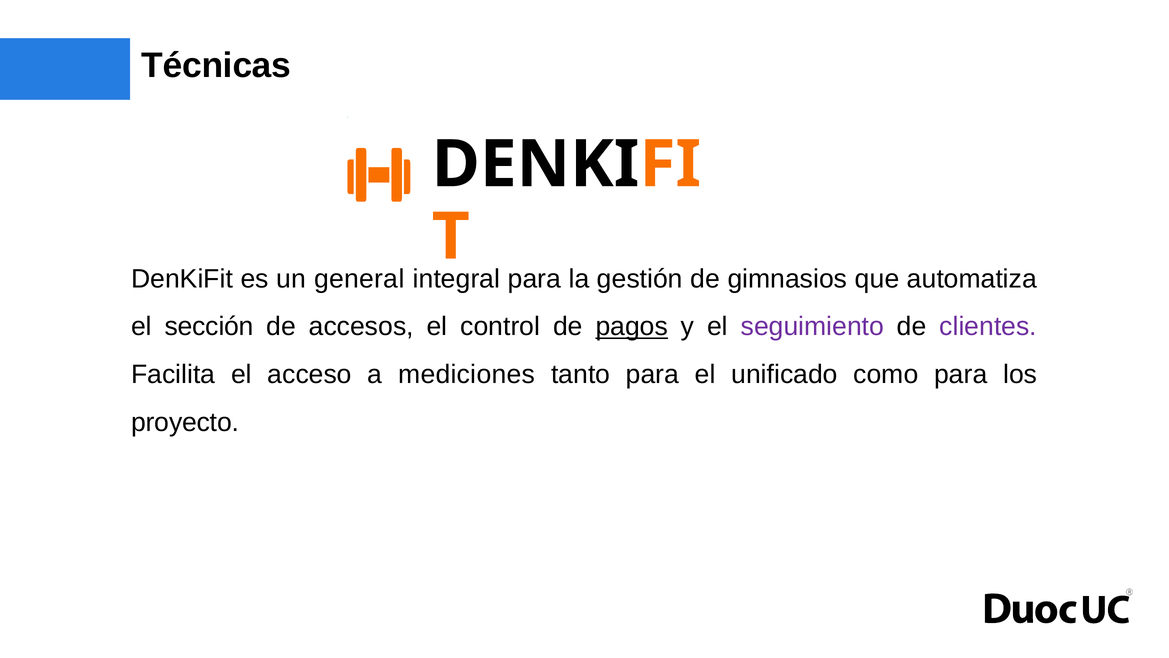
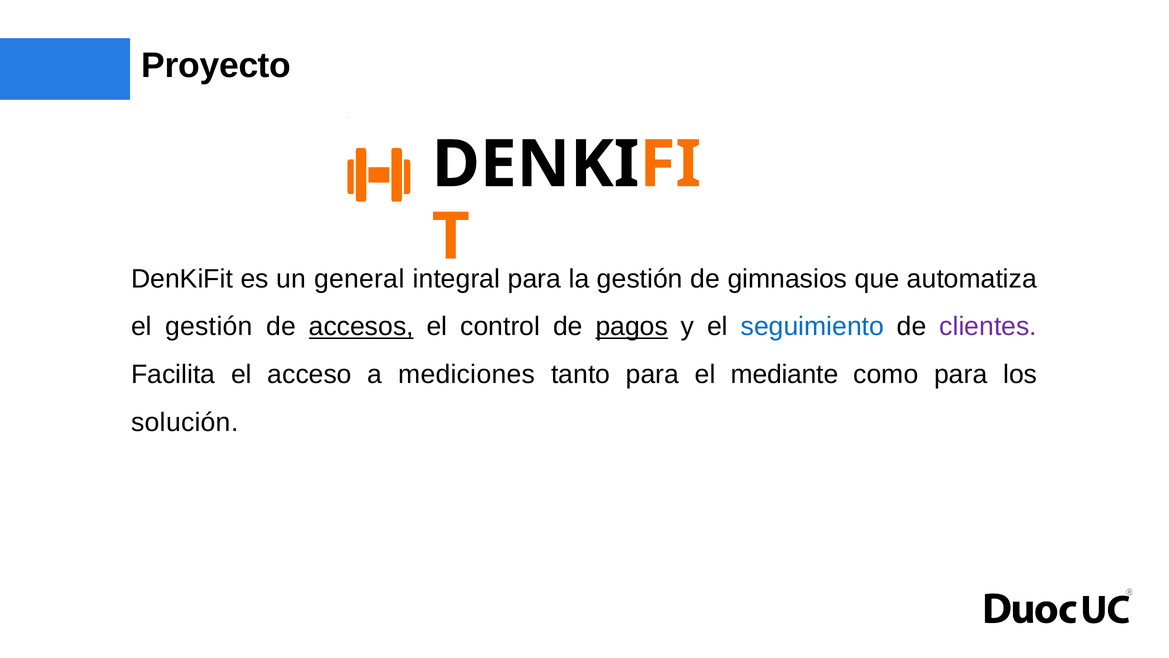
Técnicas: Técnicas -> Proyecto (216, 65)
el sección: sección -> gestión (209, 327)
accesos underline: none -> present (361, 327)
seguimiento colour: purple -> blue (812, 327)
unificado: unificado -> mediante (785, 374)
proyecto: proyecto -> solución (185, 422)
